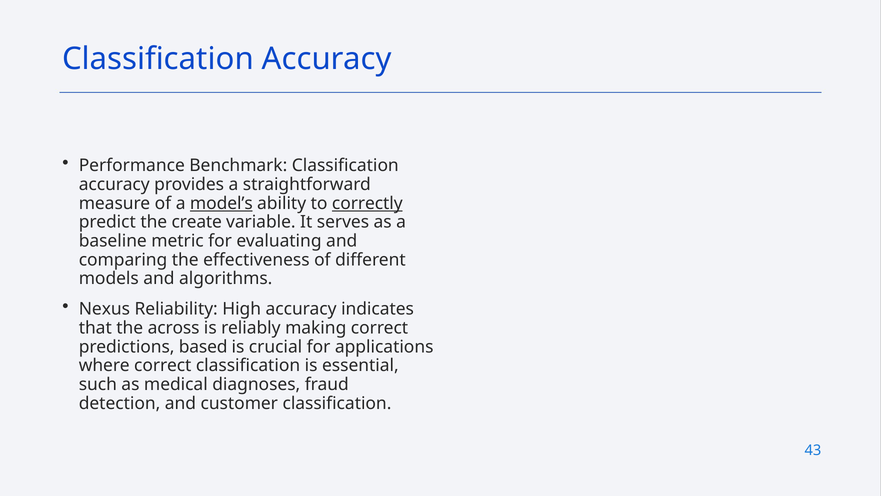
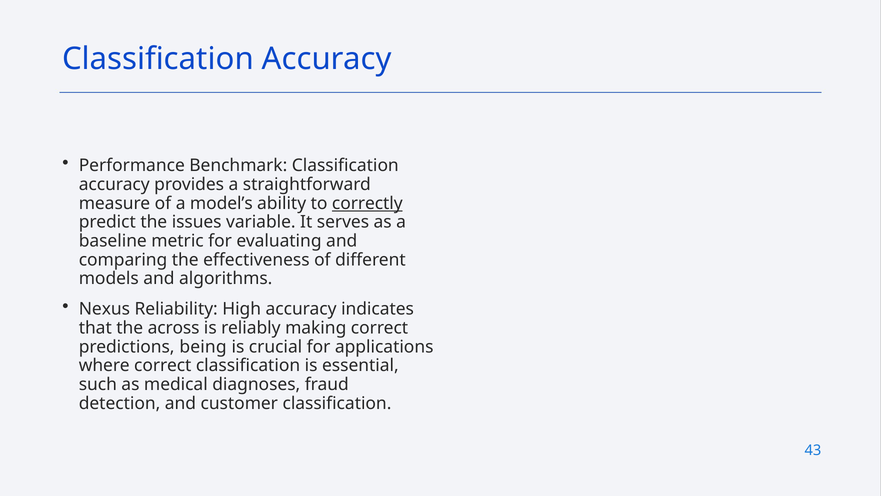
model’s underline: present -> none (221, 203)
create: create -> issues (197, 222)
based: based -> being (203, 346)
